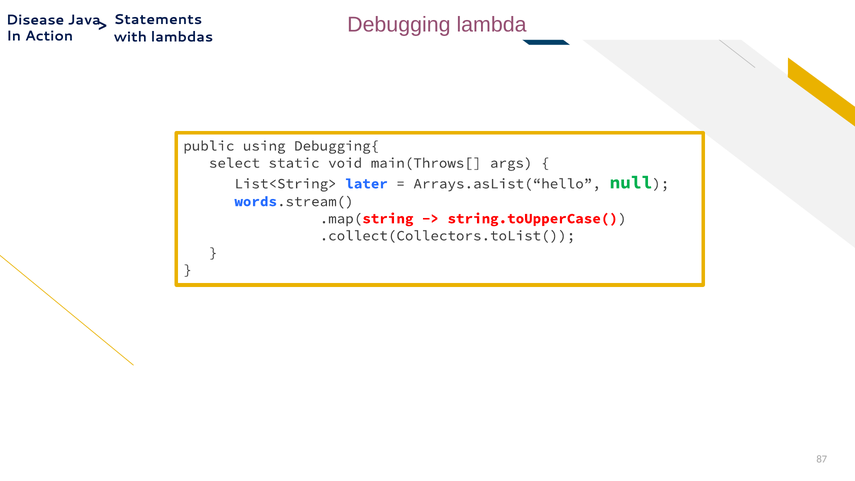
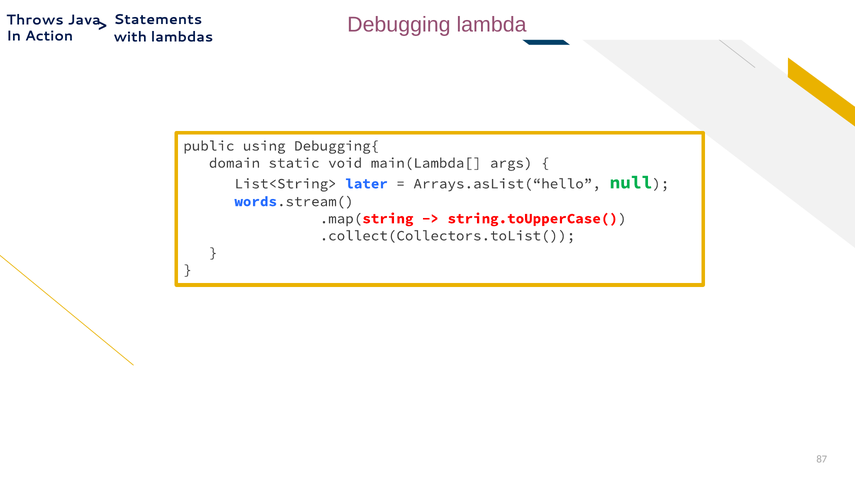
Disease: Disease -> Throws (35, 20)
select: select -> domain (234, 163)
main(Throws[: main(Throws[ -> main(Lambda[ (426, 163)
